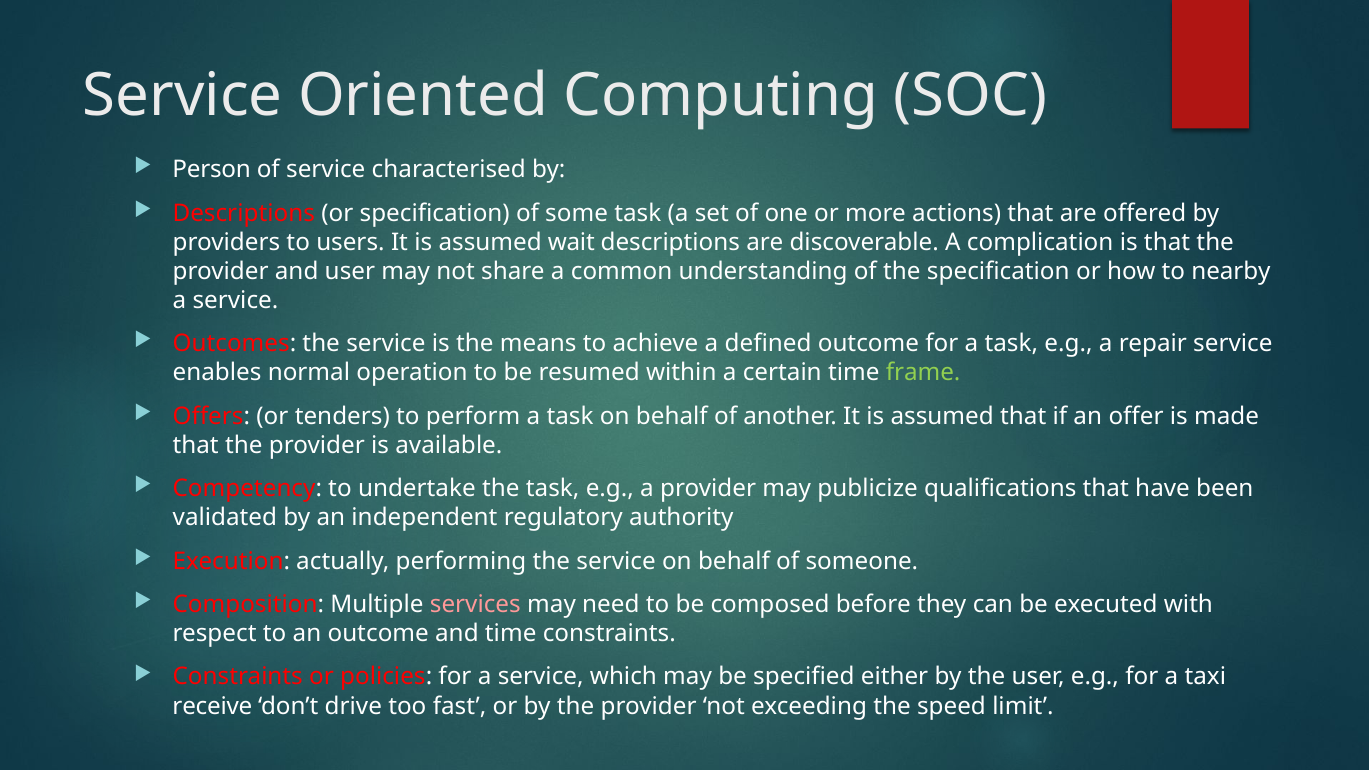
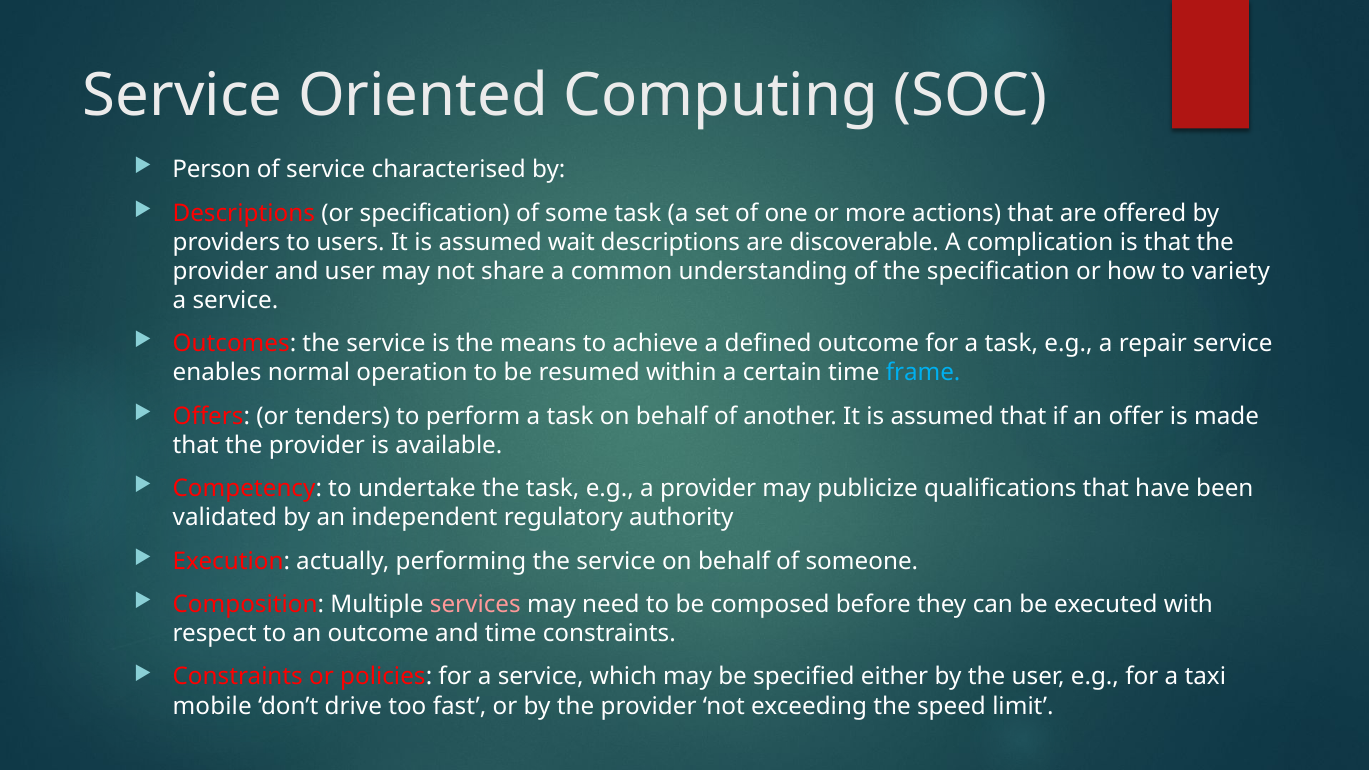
nearby: nearby -> variety (1231, 271)
frame colour: light green -> light blue (923, 373)
receive: receive -> mobile (212, 706)
